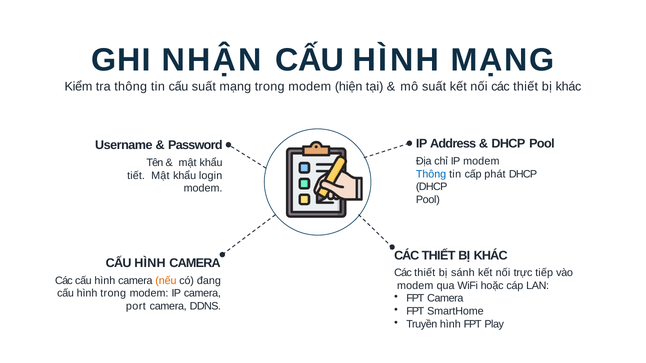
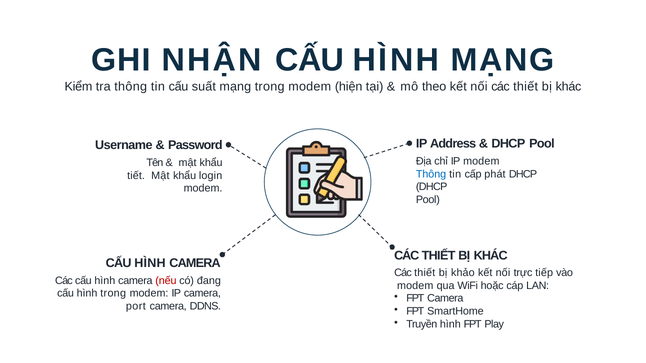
mô suất: suất -> theo (434, 86)
sánh: sánh -> khảo (463, 273)
nếu colour: orange -> red (166, 281)
